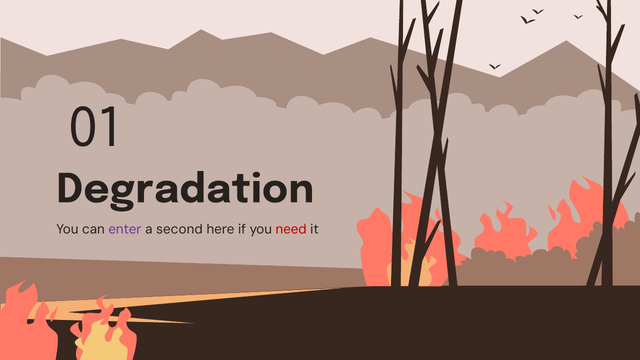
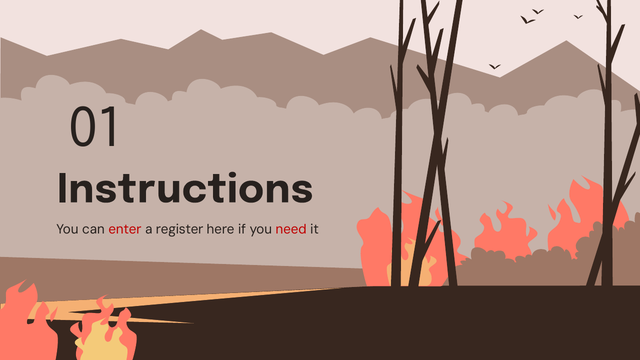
Degradation: Degradation -> Instructions (185, 189)
enter colour: purple -> red (125, 229)
second: second -> register (180, 229)
